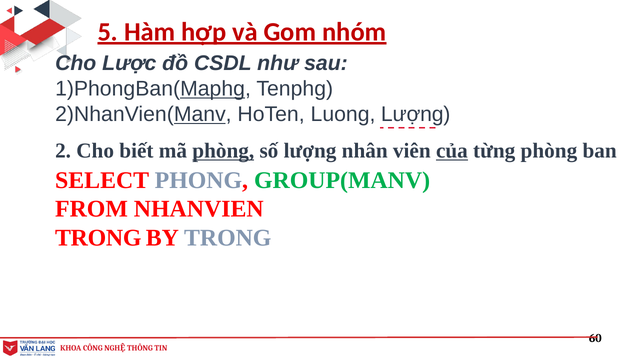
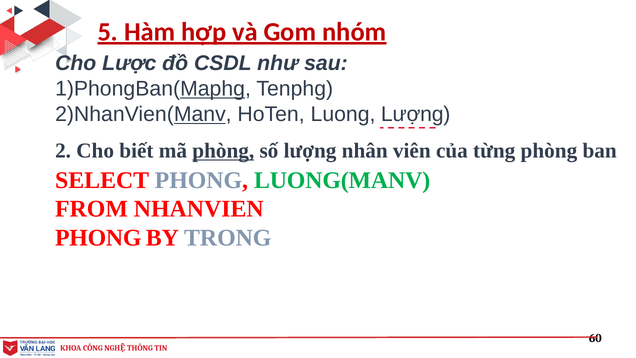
của underline: present -> none (452, 151)
GROUP(MANV: GROUP(MANV -> LUONG(MANV (342, 180)
TRONG: TRONG -> PHONG (98, 237)
